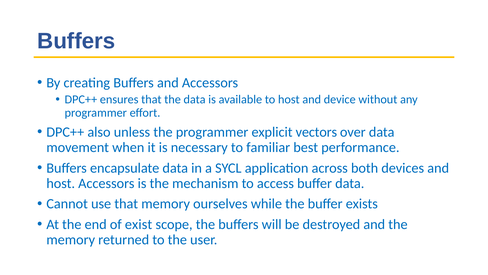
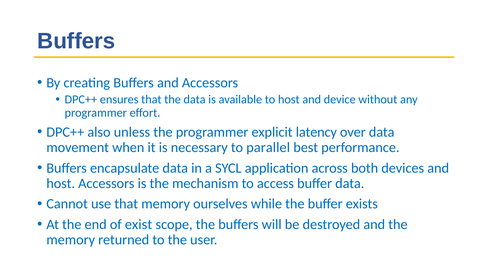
vectors: vectors -> latency (316, 132)
familiar: familiar -> parallel (268, 147)
